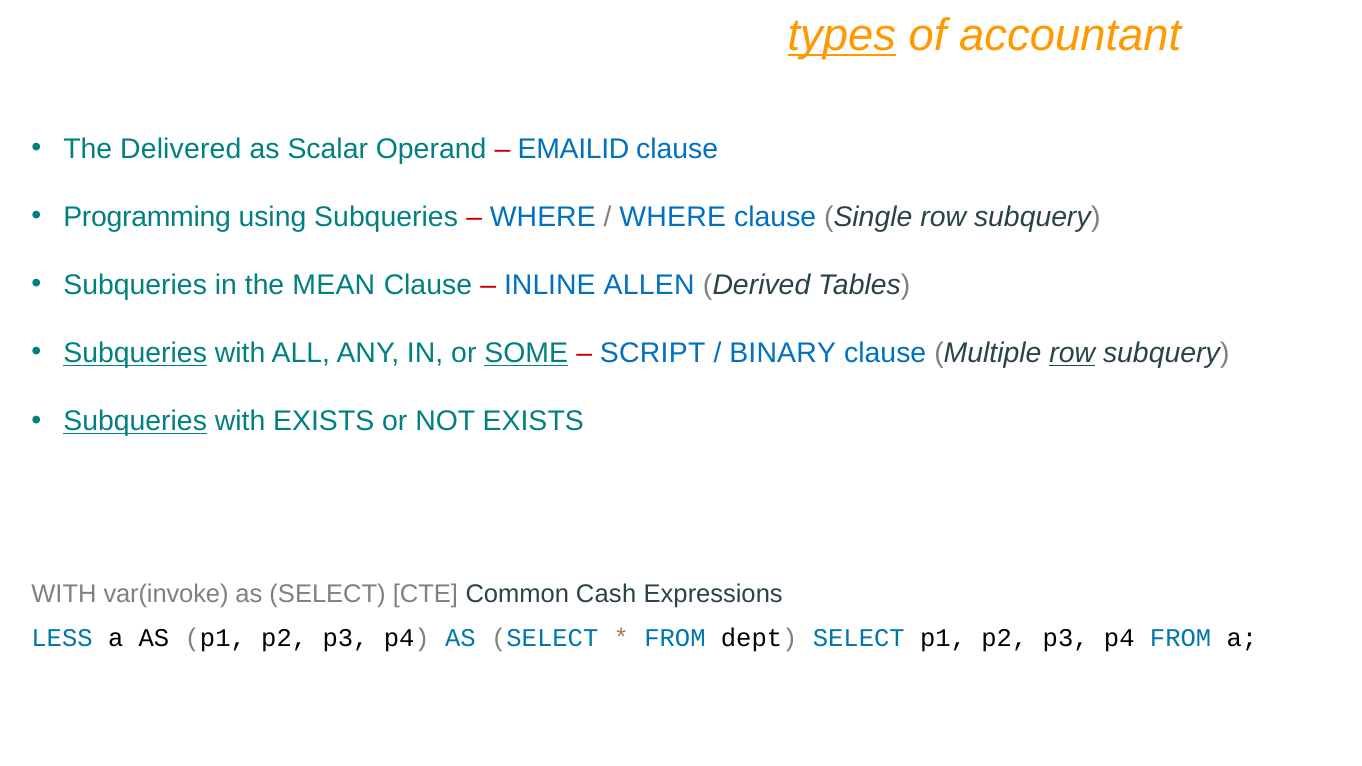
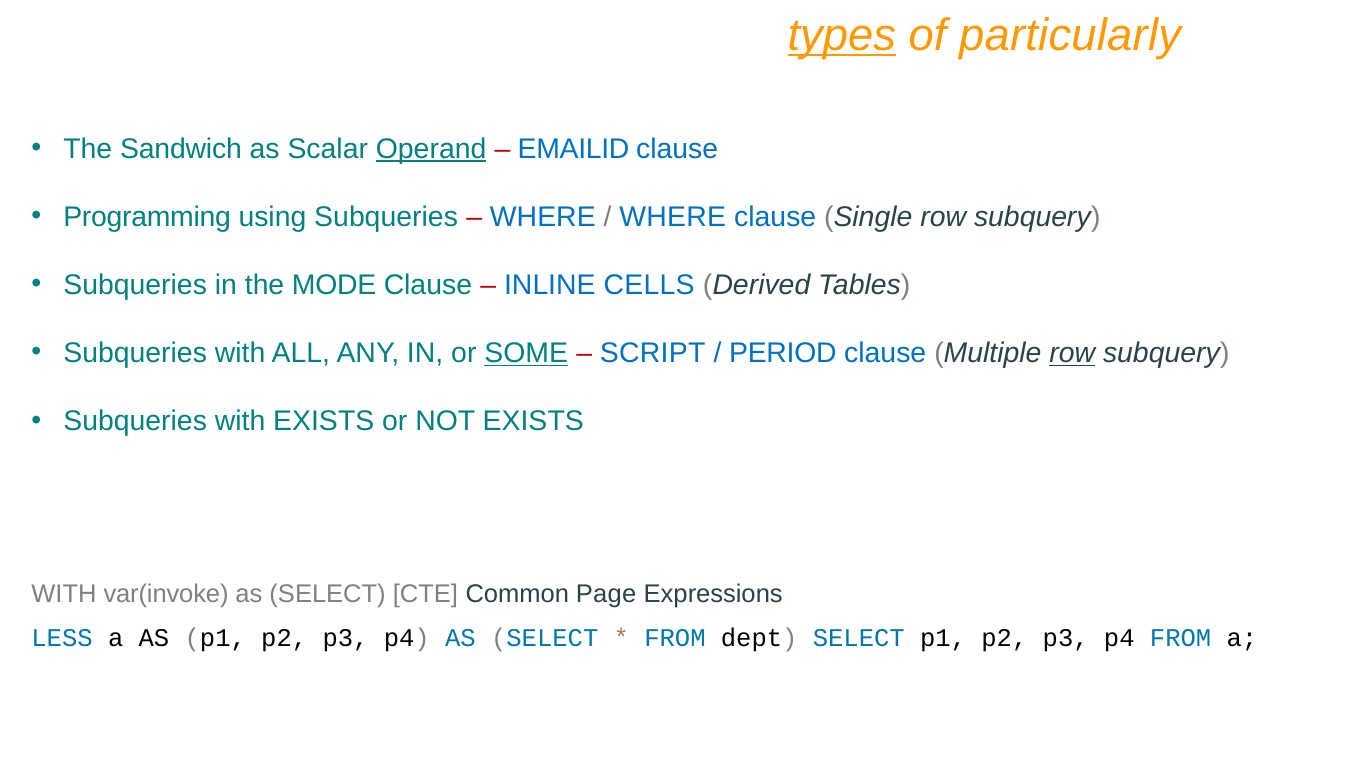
accountant: accountant -> particularly (1070, 35)
Delivered: Delivered -> Sandwich (181, 149)
Operand underline: none -> present (431, 149)
MEAN: MEAN -> MODE (334, 285)
ALLEN: ALLEN -> CELLS (649, 285)
Subqueries underline: present -> none (135, 353)
BINARY: BINARY -> PERIOD (783, 353)
Subqueries underline: present -> none (135, 421)
Cash: Cash -> Page (606, 594)
